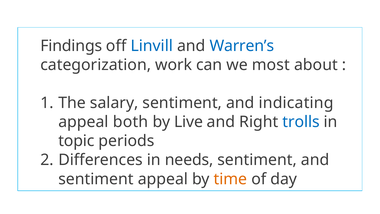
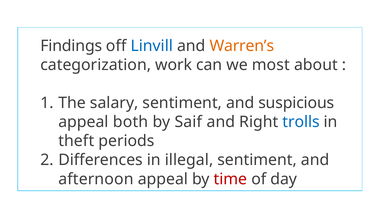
Warren’s colour: blue -> orange (242, 46)
indicating: indicating -> suspicious (296, 103)
Live: Live -> Saif (188, 122)
topic: topic -> theft (76, 141)
needs: needs -> illegal (189, 160)
sentiment: sentiment -> afternoon (96, 179)
time colour: orange -> red (230, 179)
